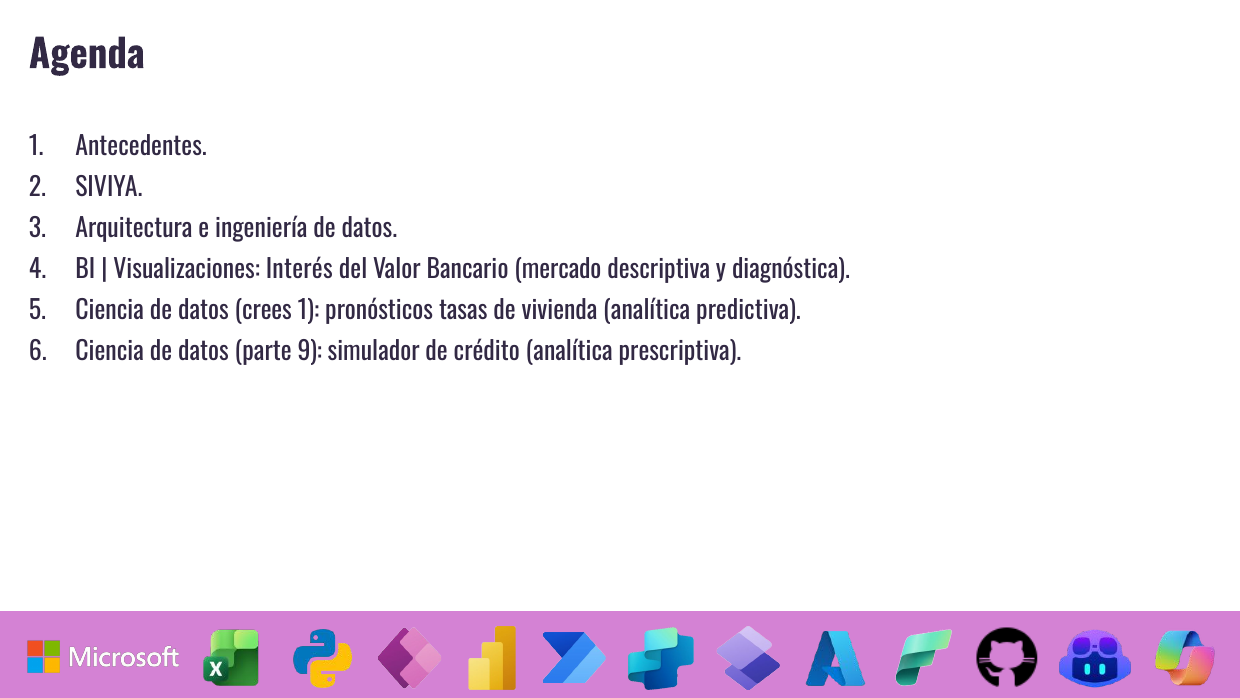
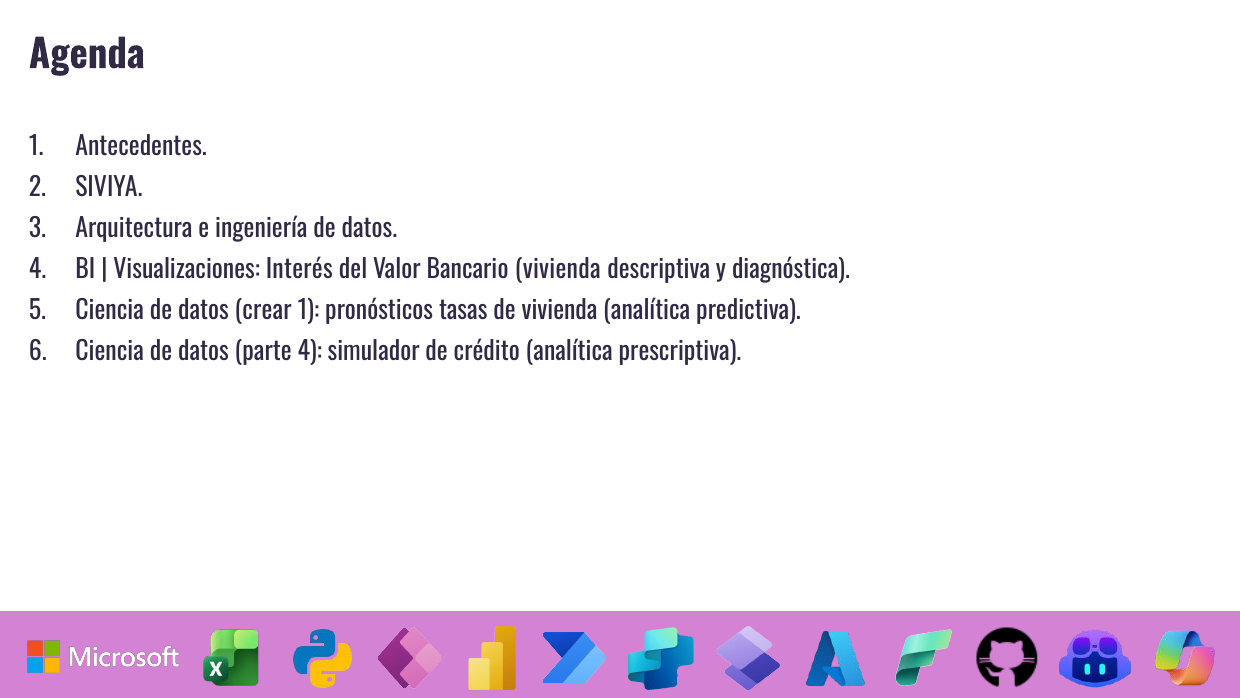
Bancario mercado: mercado -> vivienda (558, 270)
crees: crees -> crear (263, 311)
parte 9: 9 -> 4 (310, 351)
